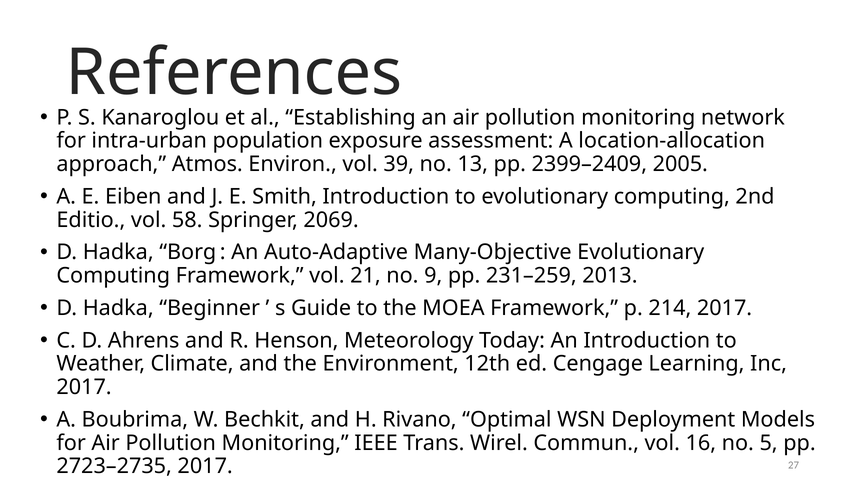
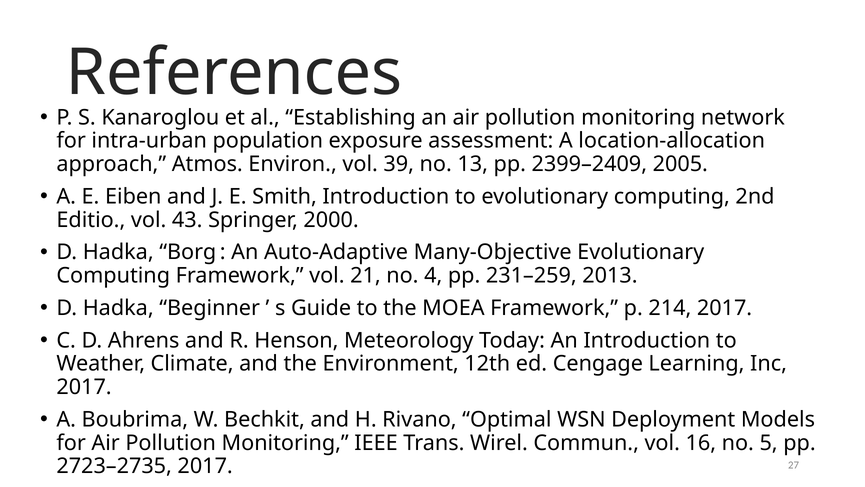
58: 58 -> 43 (187, 220)
2069: 2069 -> 2000 (331, 220)
9: 9 -> 4 (433, 275)
